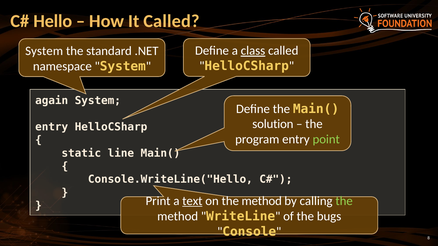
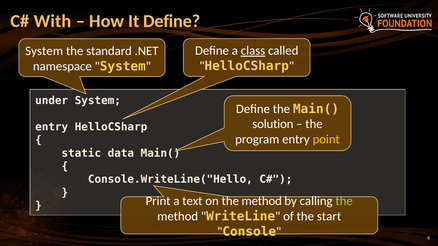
Hello: Hello -> With (53, 21)
It Called: Called -> Define (172, 21)
again: again -> under (52, 101)
point colour: light green -> yellow (326, 140)
line: line -> data (121, 153)
text underline: present -> none (192, 201)
bugs: bugs -> start (329, 217)
